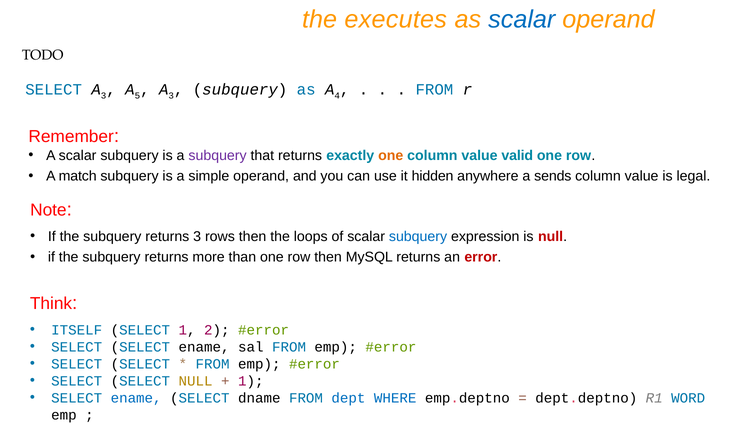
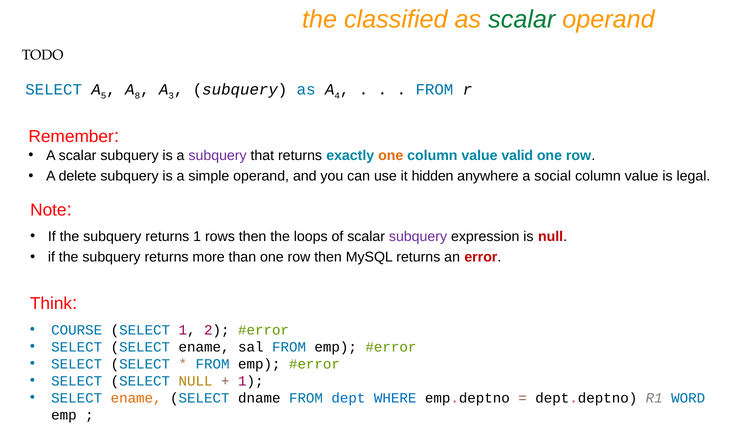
executes: executes -> classified (396, 20)
scalar colour: blue -> green (522, 20)
SELECT A 3: 3 -> 5 (104, 96)
5: 5 -> 8 (137, 96)
match: match -> delete (78, 177)
sends: sends -> social (553, 177)
returns 3: 3 -> 1 (197, 237)
subquery colour: blue -> purple (418, 237)
ITSELF: ITSELF -> COURSE (77, 331)
ename colour: blue -> orange (136, 399)
